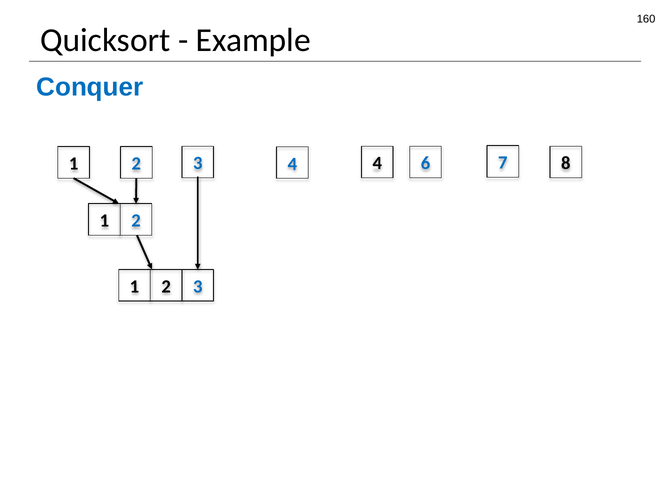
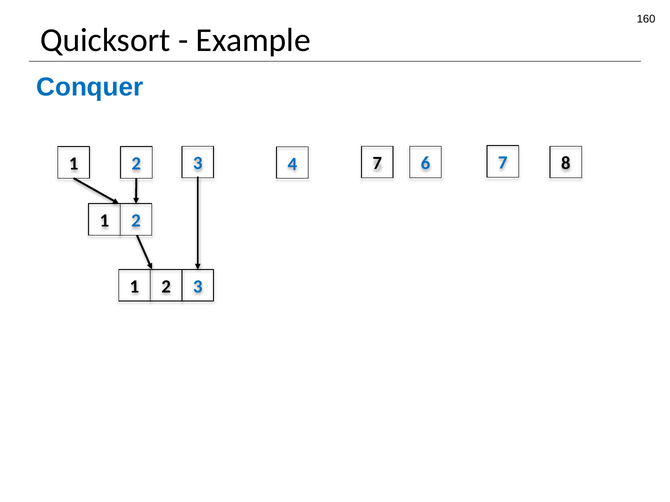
2 4: 4 -> 7 (377, 163)
